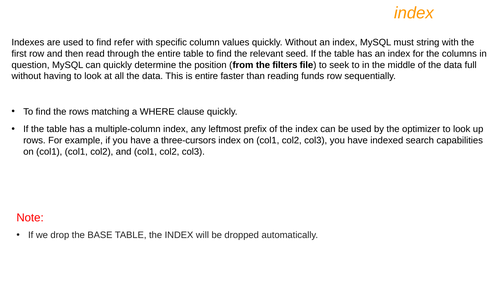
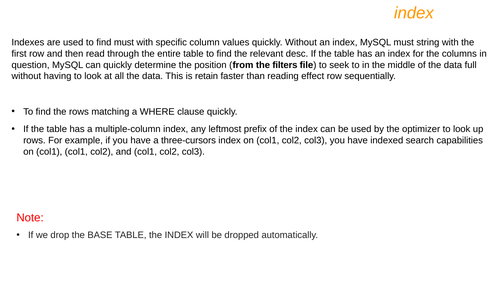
find refer: refer -> must (124, 42)
seed: seed -> desc (297, 54)
is entire: entire -> retain (207, 76)
funds: funds -> effect (313, 76)
